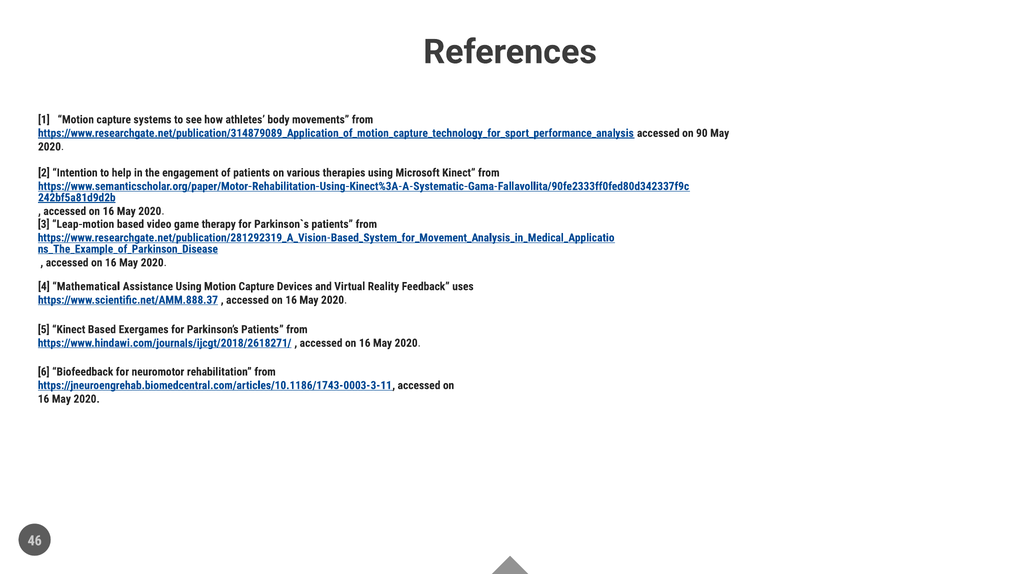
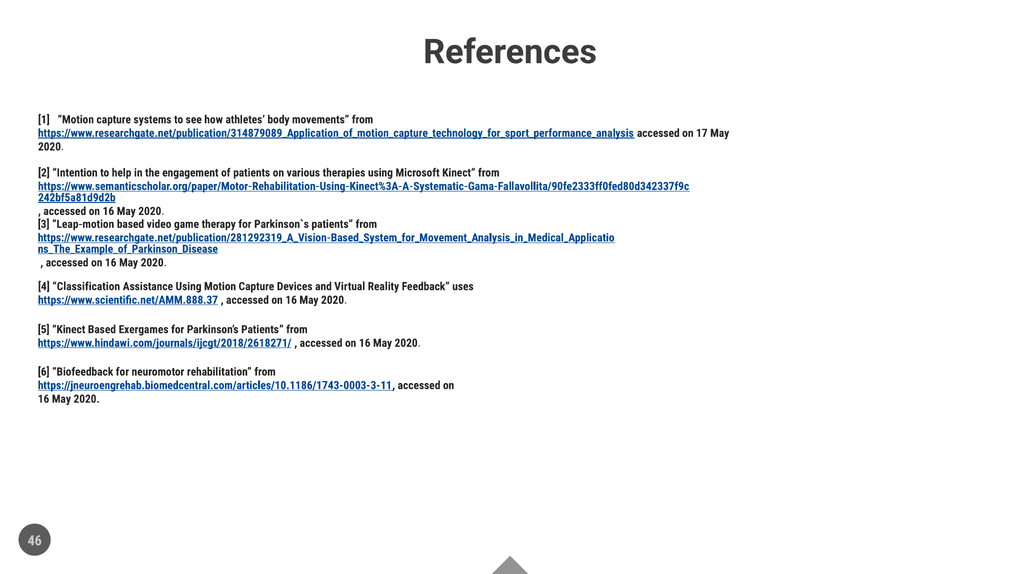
90: 90 -> 17 (702, 133)
Mathematical: Mathematical -> Classification (86, 286)
